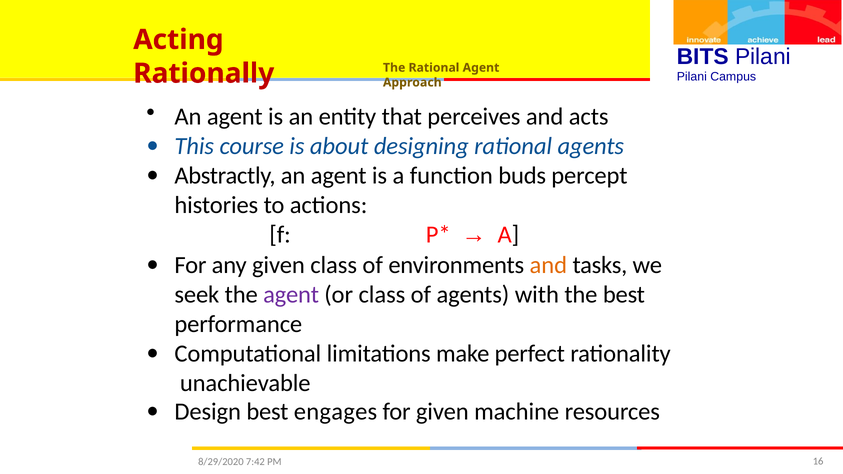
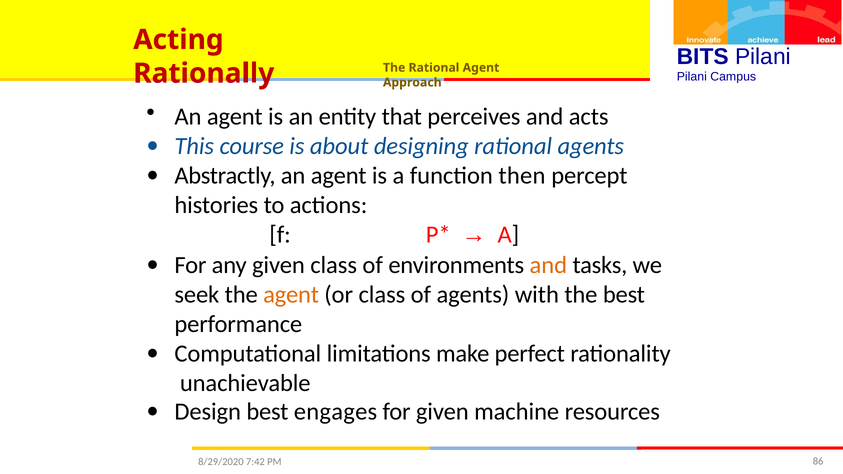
buds: buds -> then (522, 176)
agent colour: purple -> orange (291, 295)
16: 16 -> 86 (818, 462)
